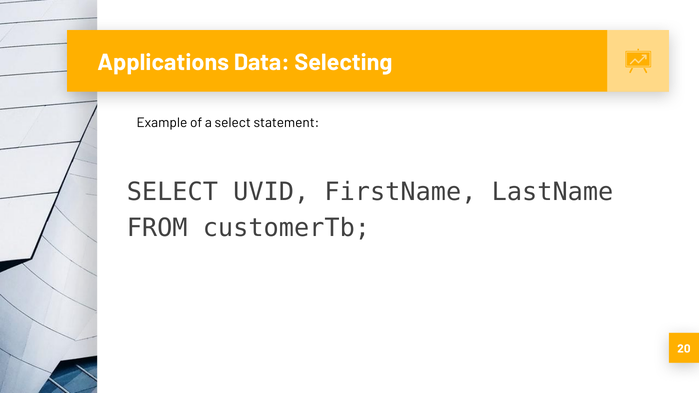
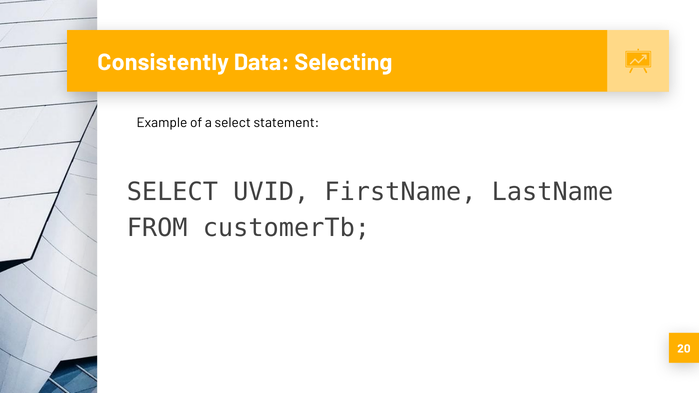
Applications: Applications -> Consistently (163, 63)
